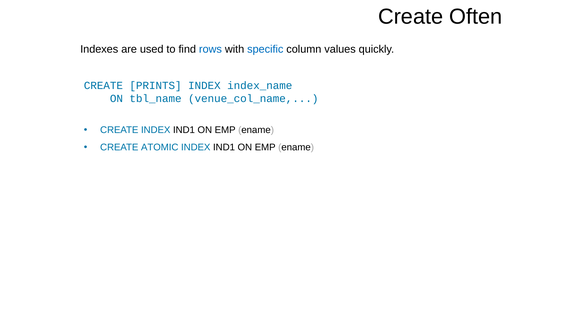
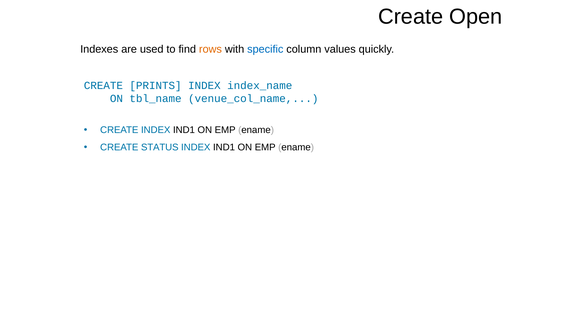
Often: Often -> Open (476, 17)
rows colour: blue -> orange (210, 49)
ATOMIC: ATOMIC -> STATUS (160, 147)
